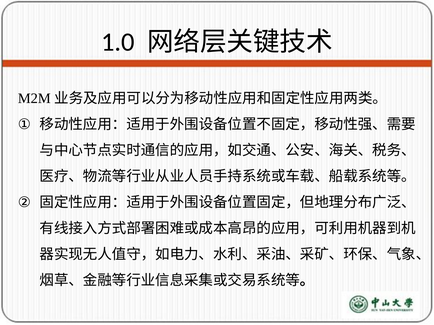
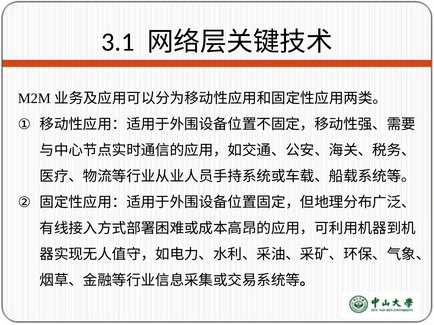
1.0: 1.0 -> 3.1 (118, 42)
